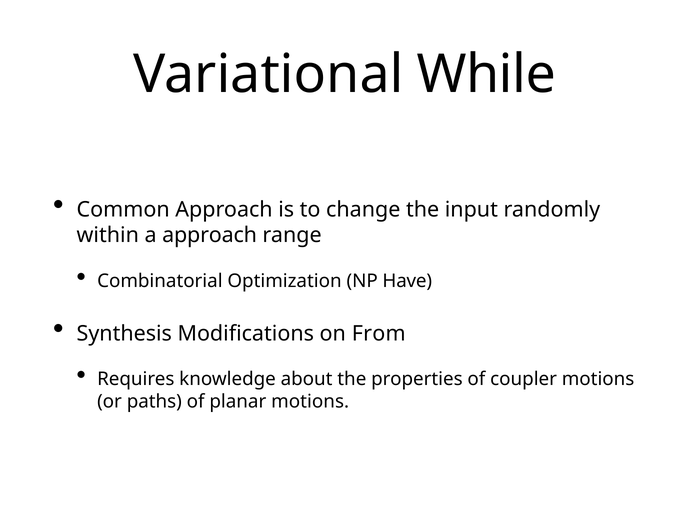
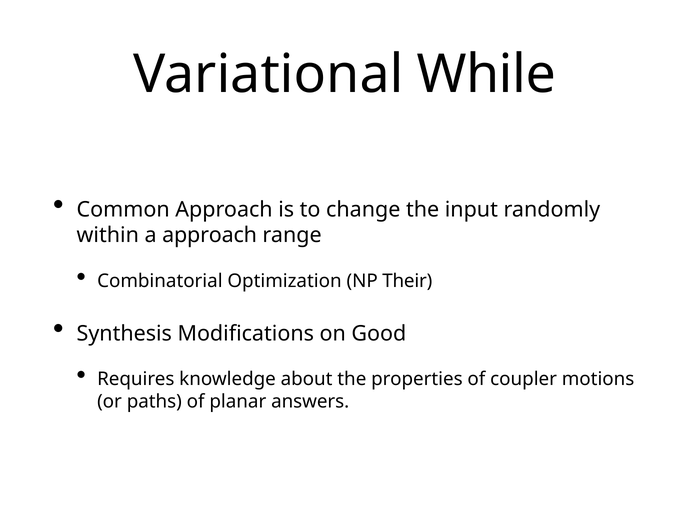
Have: Have -> Their (407, 281)
From: From -> Good (379, 333)
planar motions: motions -> answers (310, 402)
